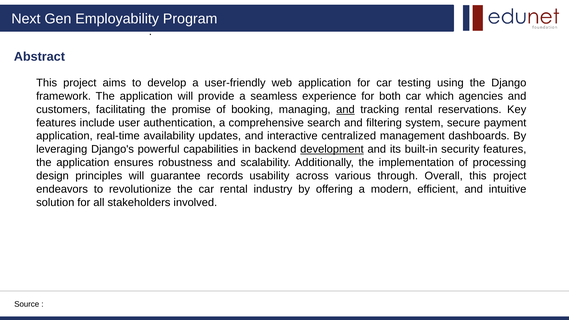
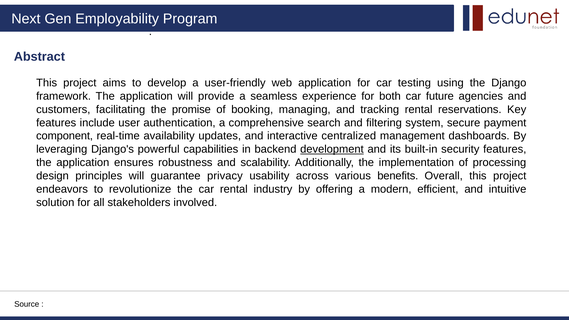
which: which -> future (440, 96)
and underline: present -> none (345, 109)
application: application -> component (65, 136)
records: records -> privacy (225, 176)
through: through -> benefits (398, 176)
